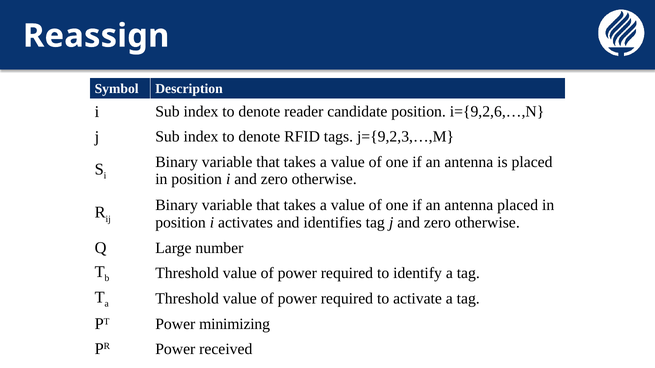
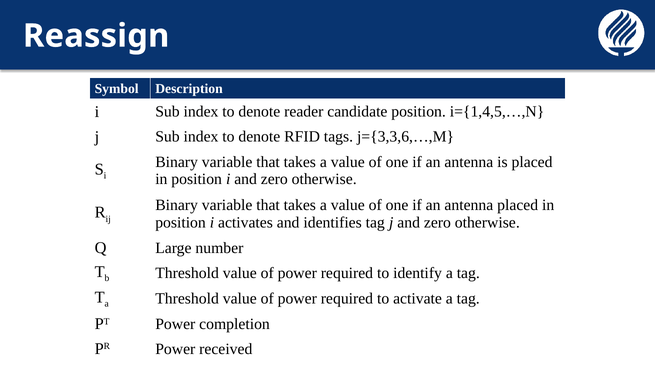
i={9,2,6,…,N: i={9,2,6,…,N -> i={1,4,5,…,N (497, 112)
j={9,2,3,…,M: j={9,2,3,…,M -> j={3,3,6,…,M (406, 137)
minimizing: minimizing -> completion (235, 324)
